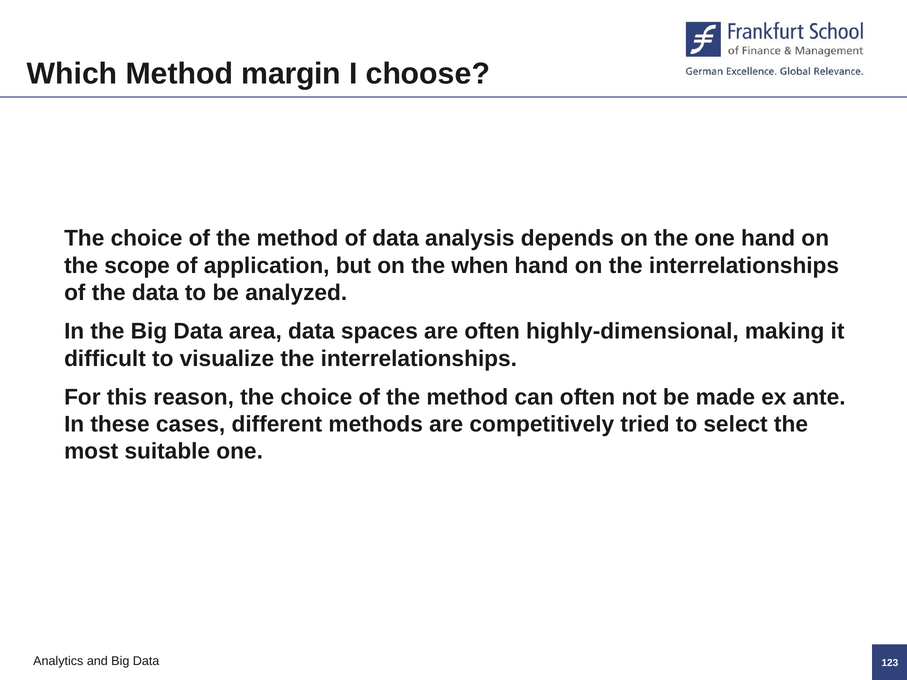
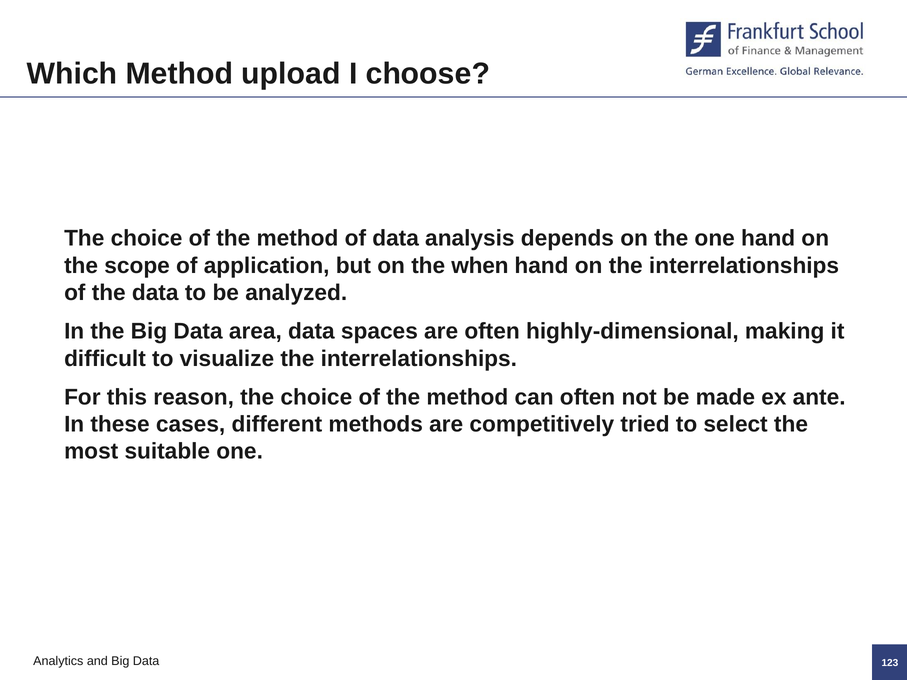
margin: margin -> upload (291, 74)
